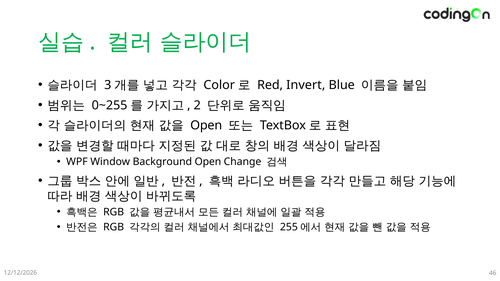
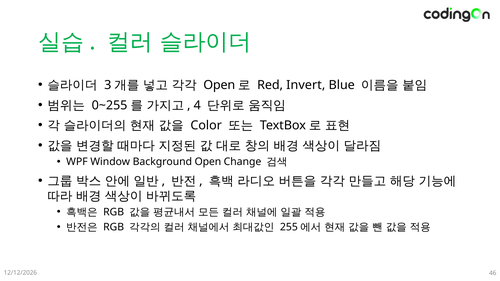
Color: Color -> Open (219, 85)
2: 2 -> 4 (197, 105)
Open: Open -> Color (206, 126)
